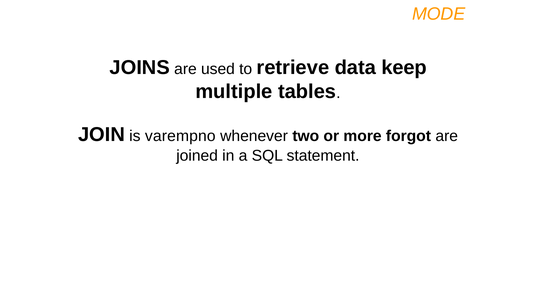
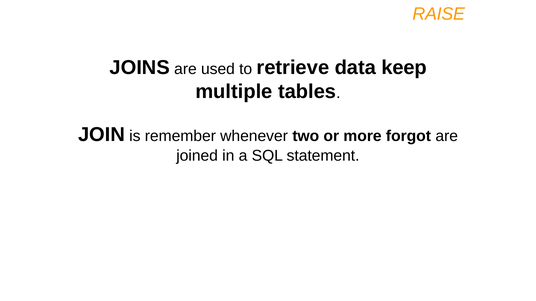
MODE: MODE -> RAISE (439, 14)
varempno: varempno -> remember (180, 136)
